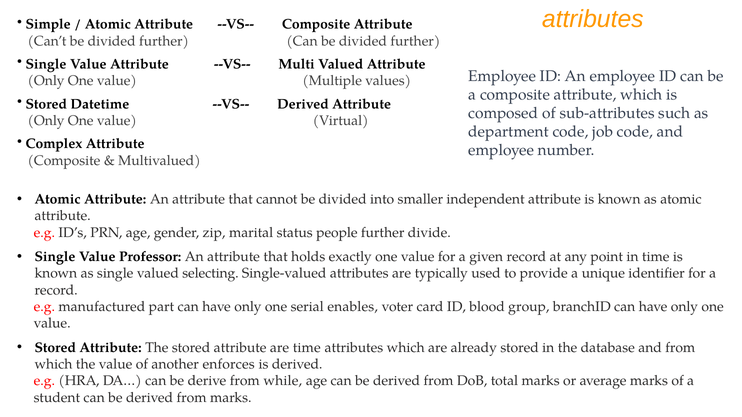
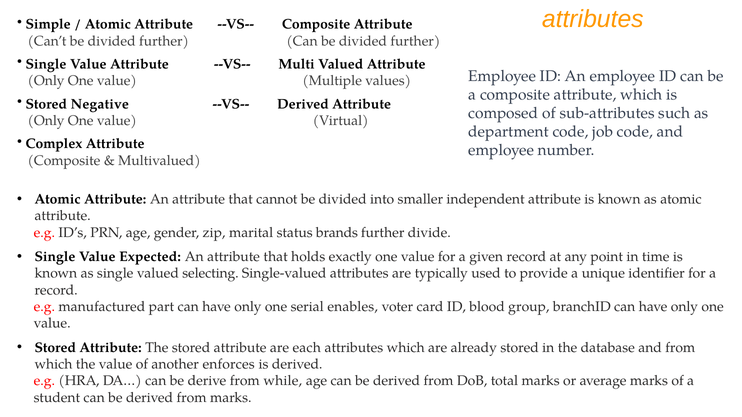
Datetime: Datetime -> Negative (100, 104)
people: people -> brands (337, 233)
Professor: Professor -> Expected (150, 257)
are time: time -> each (307, 348)
